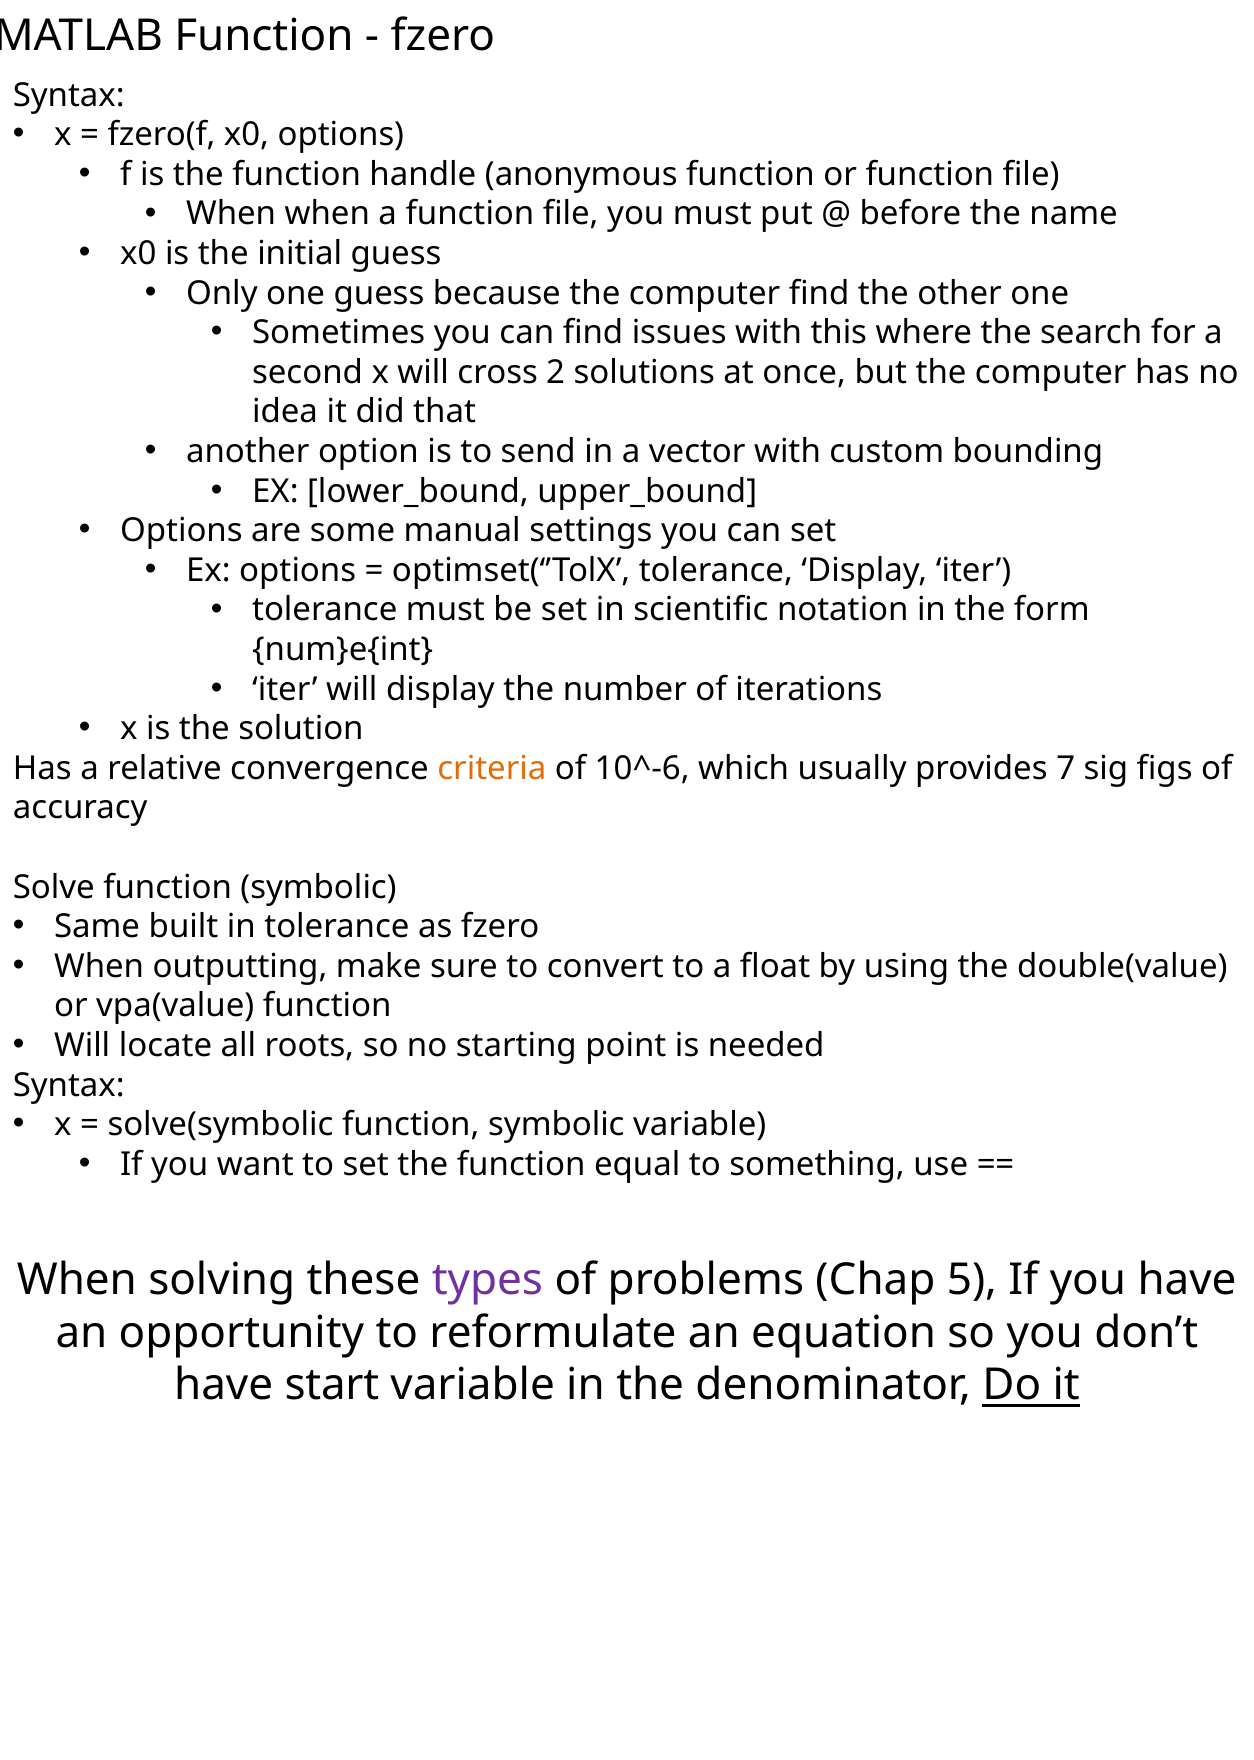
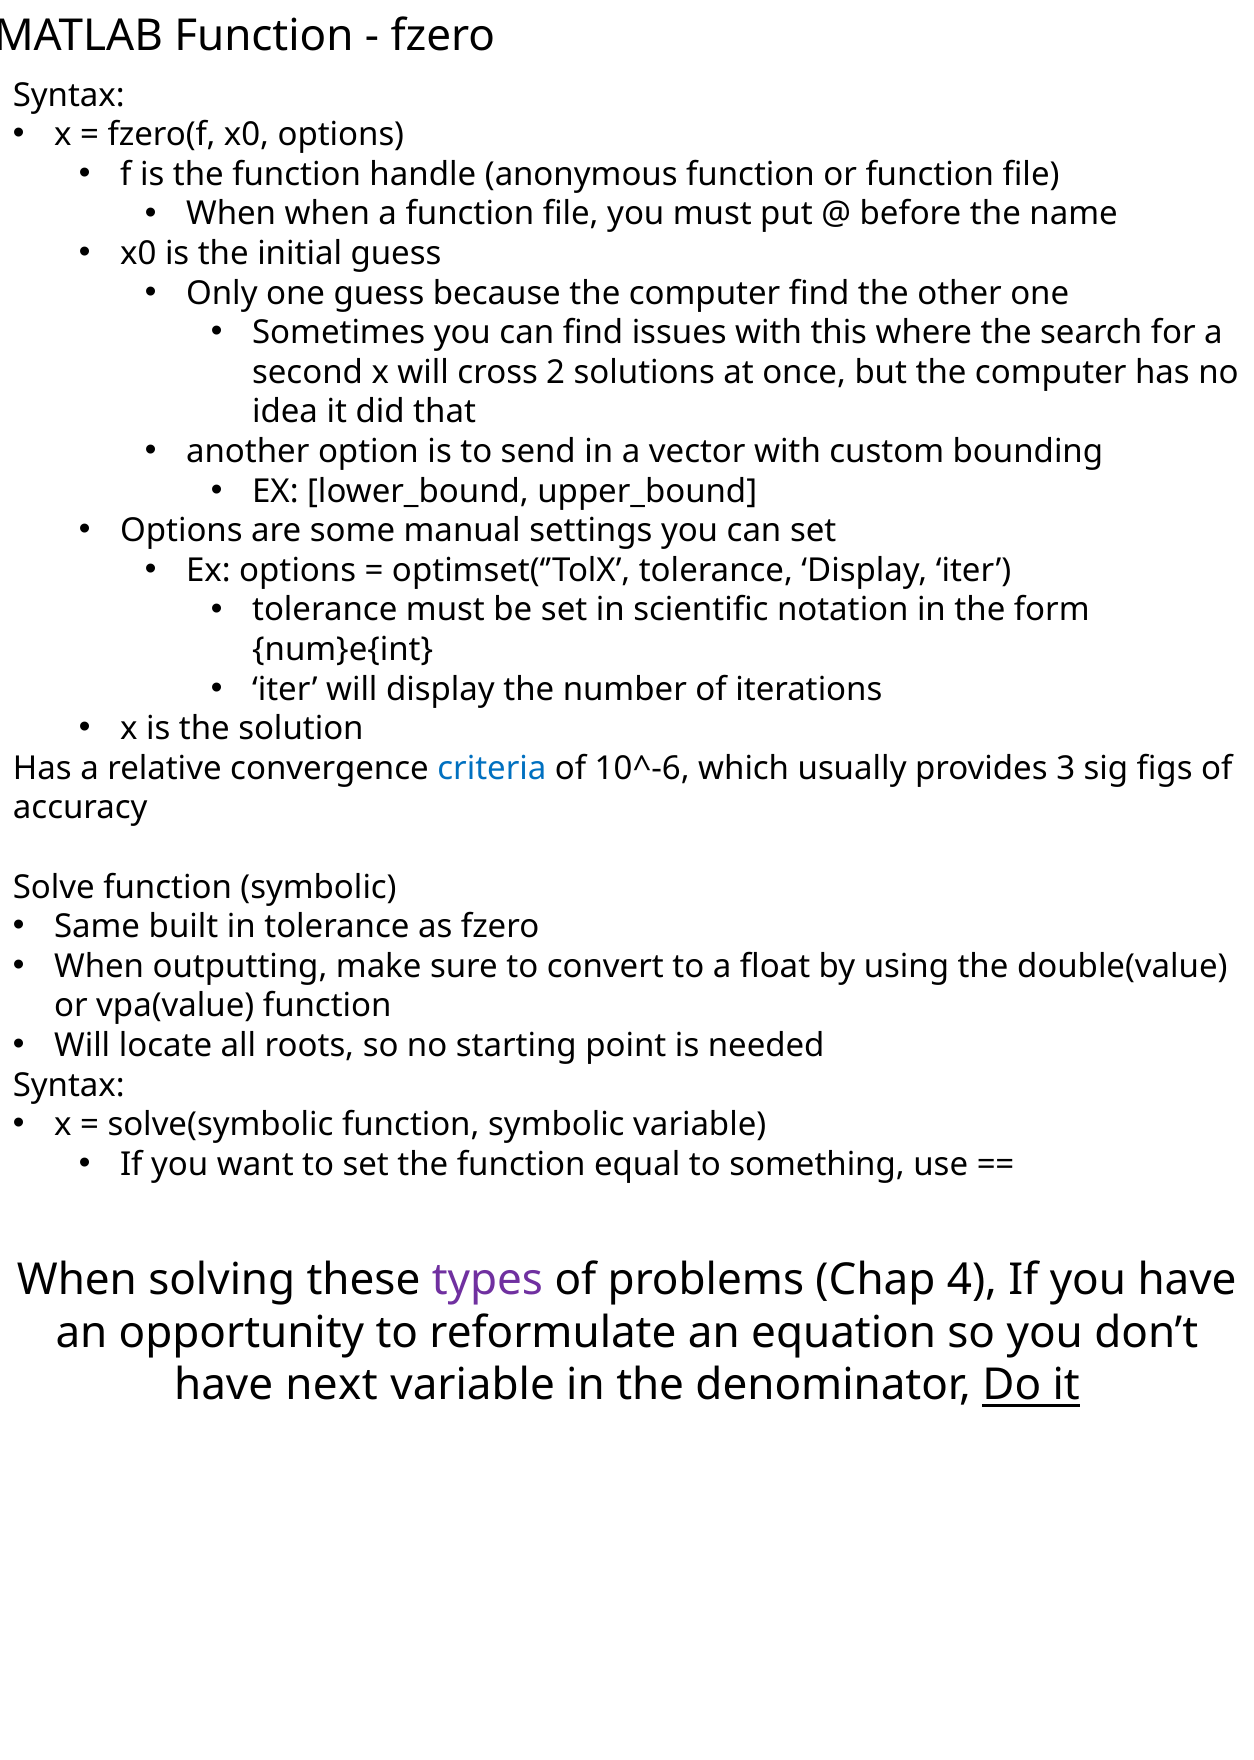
criteria colour: orange -> blue (492, 768)
7: 7 -> 3 (1066, 768)
5: 5 -> 4 (972, 1280)
start: start -> next (332, 1385)
